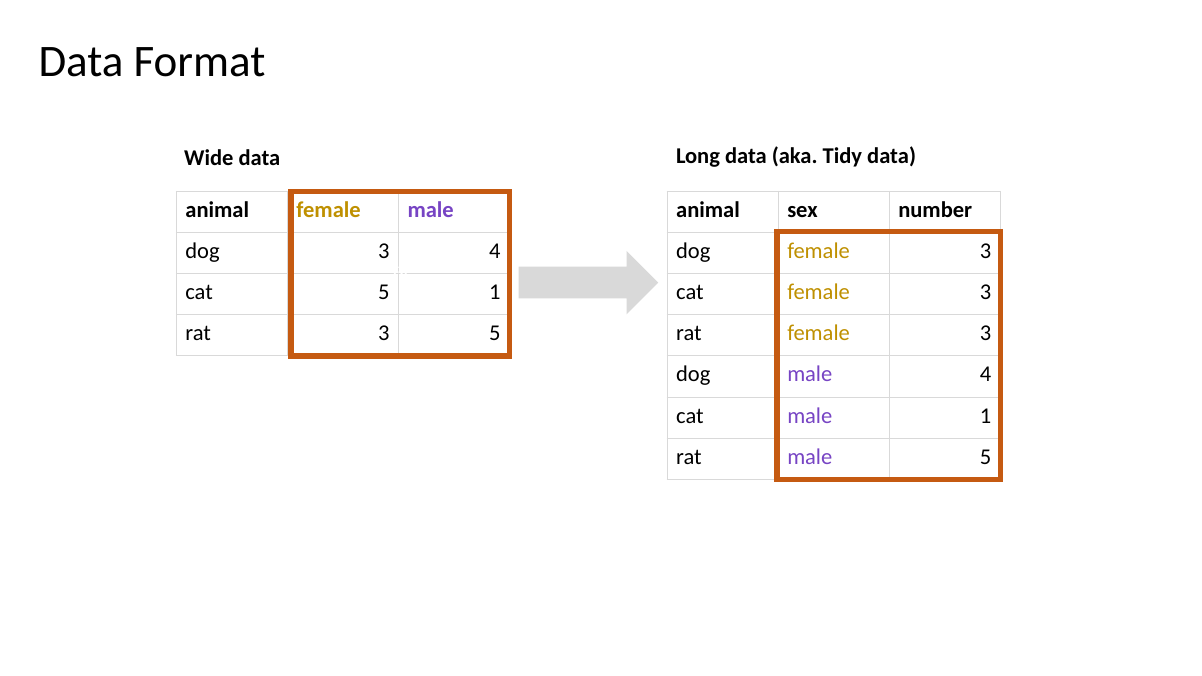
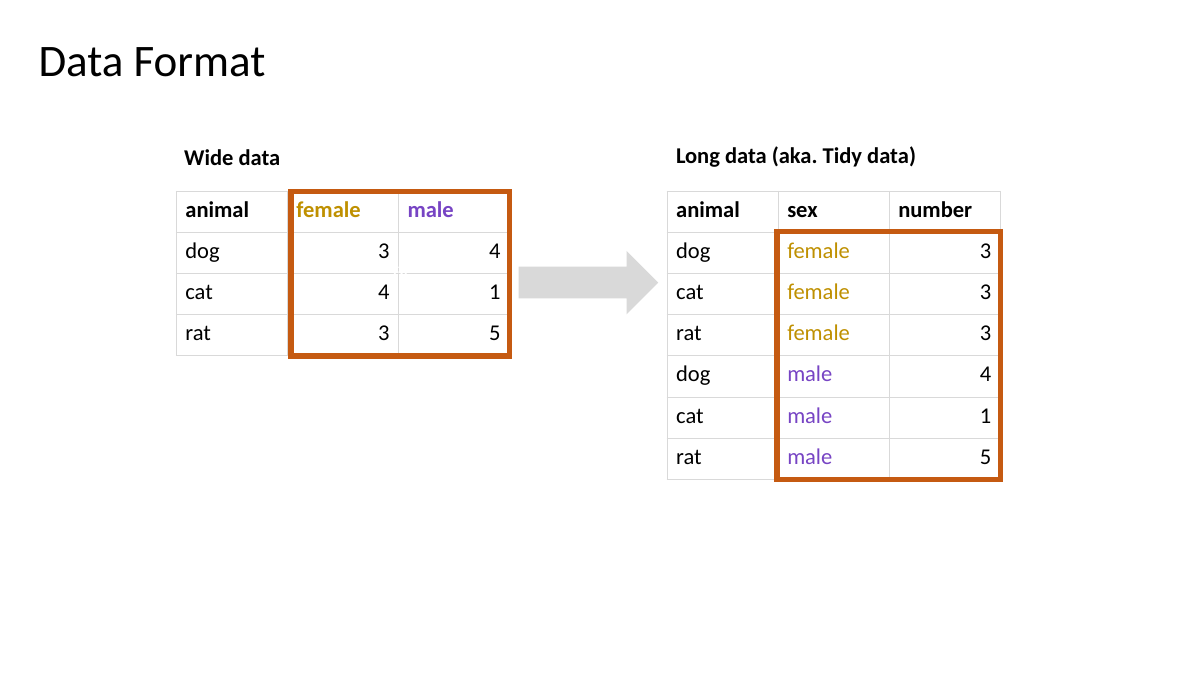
cat 5: 5 -> 4 (384, 292)
